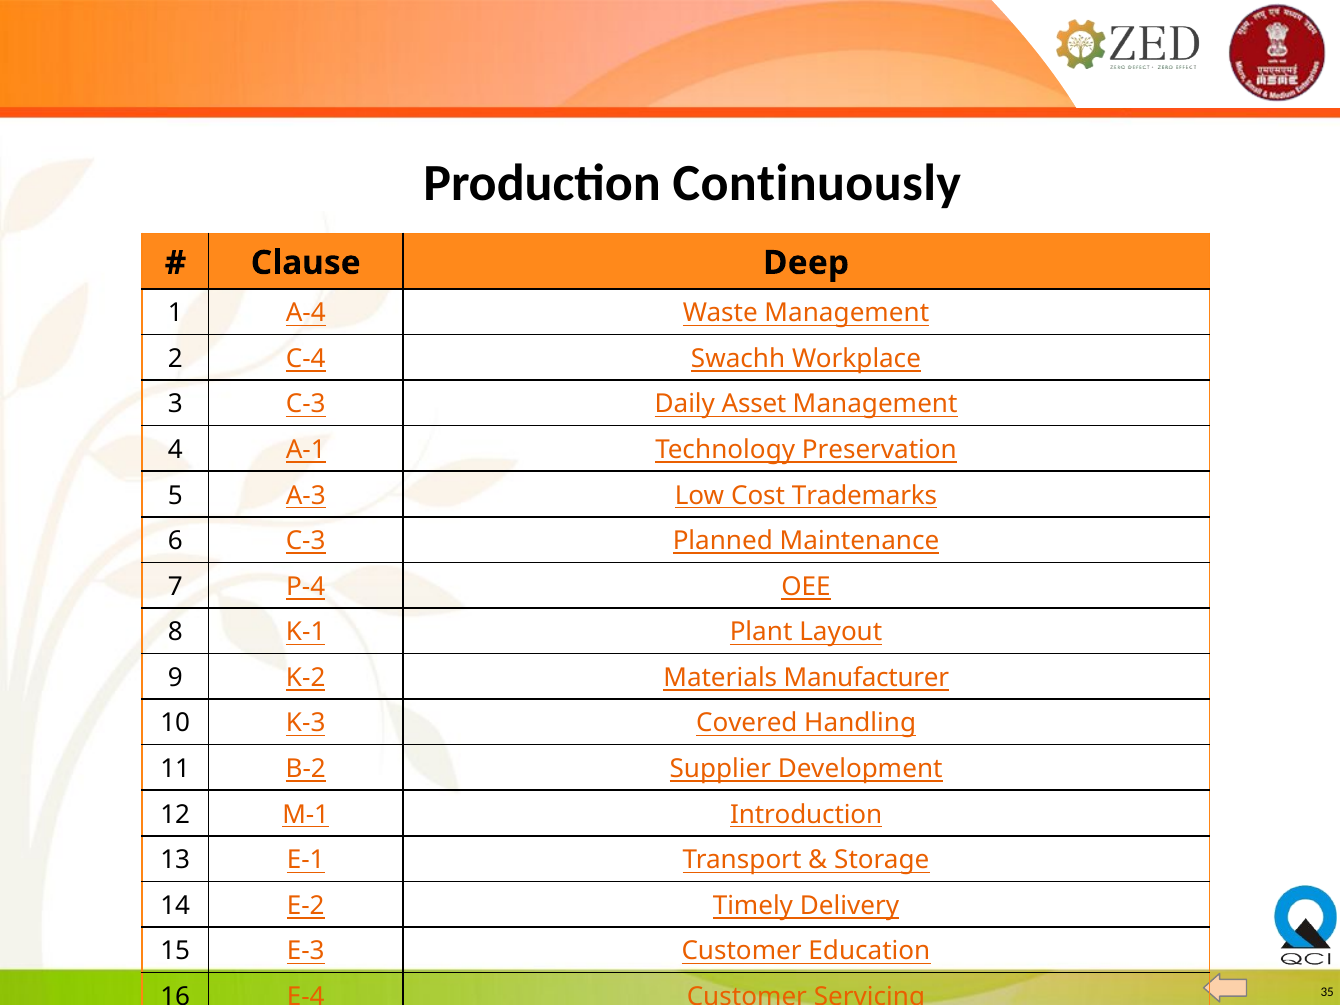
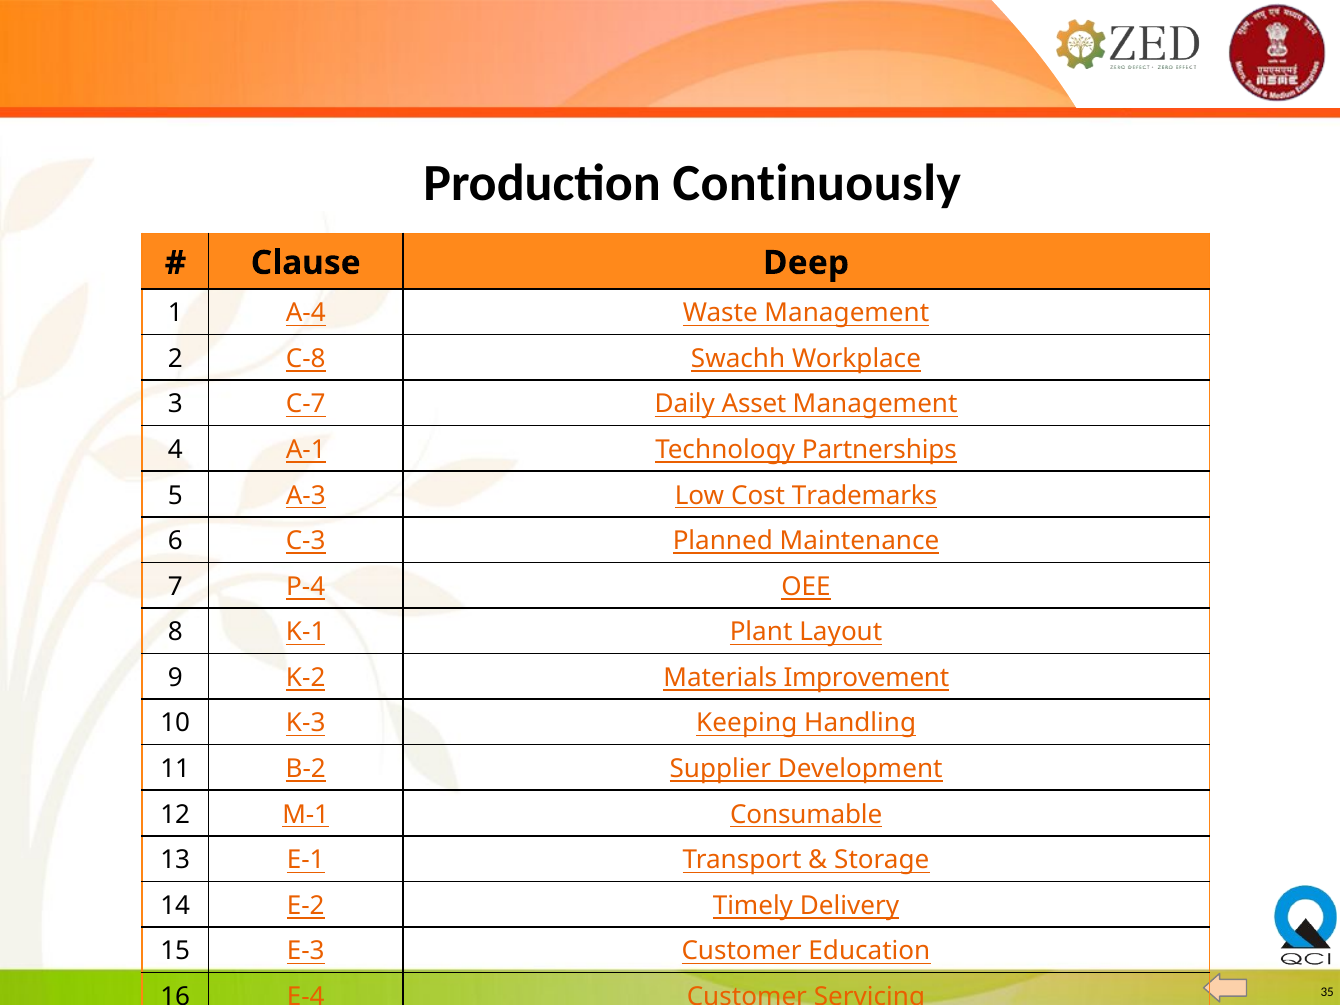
C-4: C-4 -> C-8 (306, 359)
3 C-3: C-3 -> C-7 (306, 404)
Preservation: Preservation -> Partnerships (879, 450)
Manufacturer: Manufacturer -> Improvement (866, 678)
Covered: Covered -> Keeping (747, 723)
Introduction: Introduction -> Consumable (806, 815)
